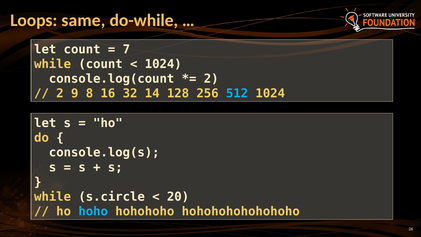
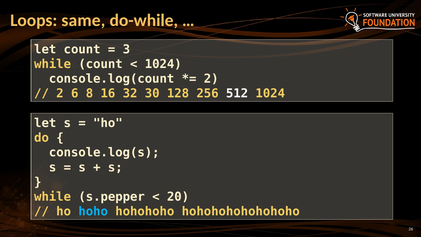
7: 7 -> 3 (126, 49)
9: 9 -> 6 (75, 93)
14: 14 -> 30 (152, 93)
512 colour: light blue -> white (237, 93)
s.circle: s.circle -> s.pepper (112, 197)
